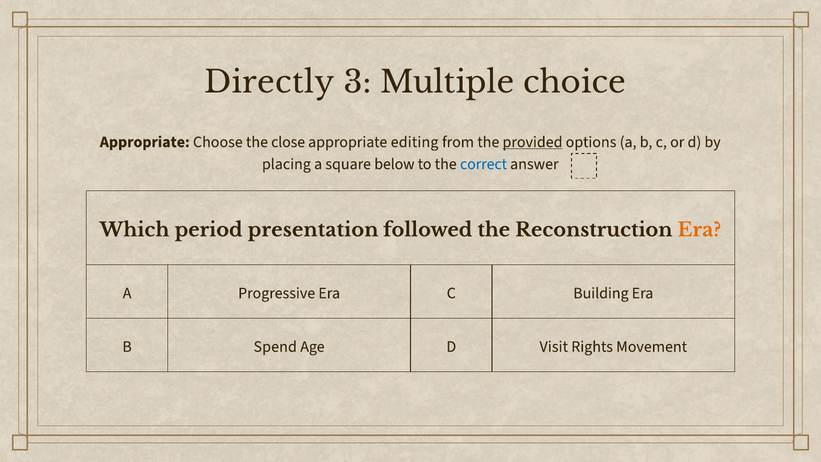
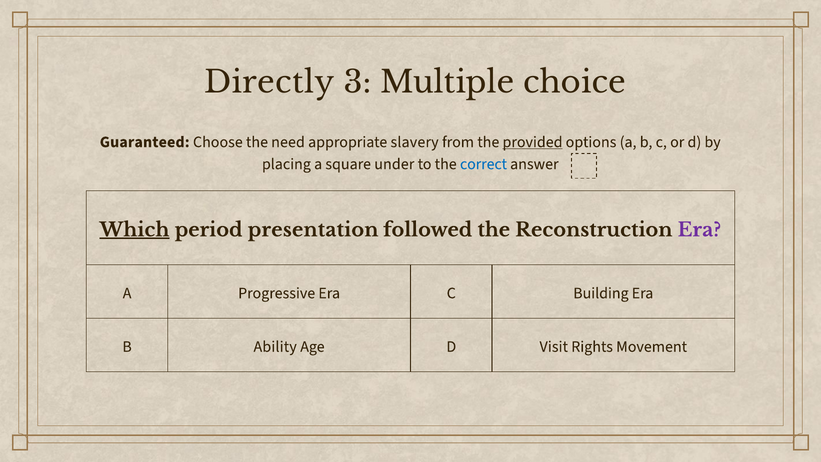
Appropriate: Appropriate -> Guaranteed (145, 142)
close: close -> need (288, 142)
editing: editing -> slavery (415, 142)
below: below -> under (394, 164)
Which underline: none -> present (134, 230)
Era colour: orange -> purple (699, 230)
Spend: Spend -> Ability (275, 346)
